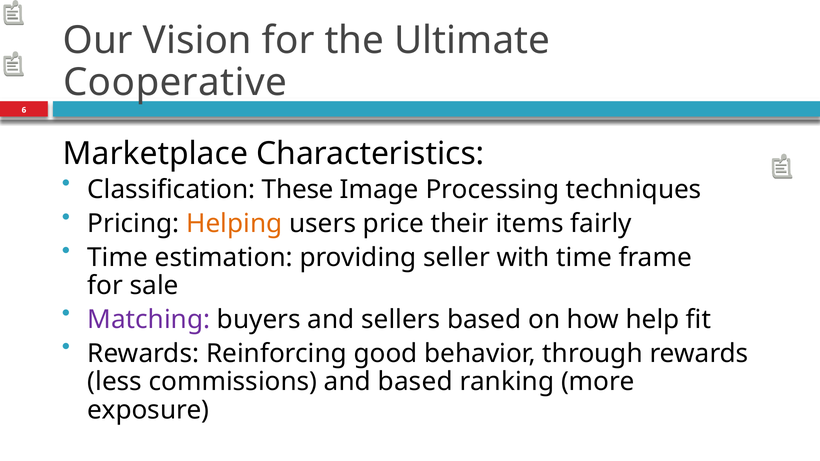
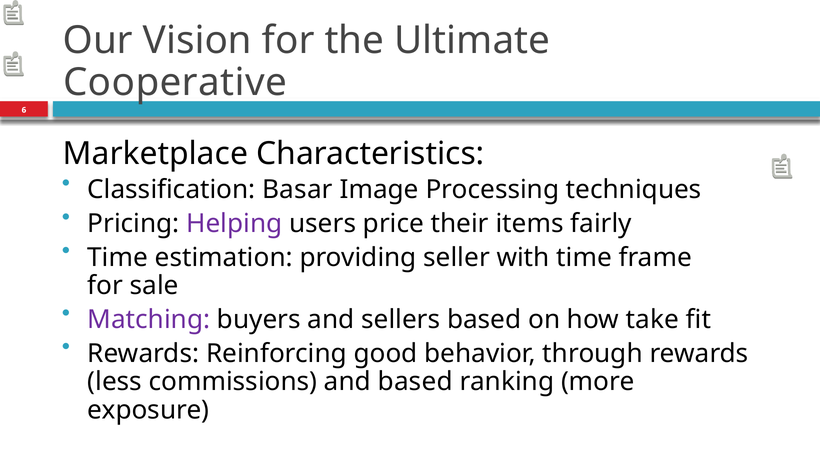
These: These -> Basar (298, 190)
Helping colour: orange -> purple (234, 224)
help: help -> take (652, 320)
